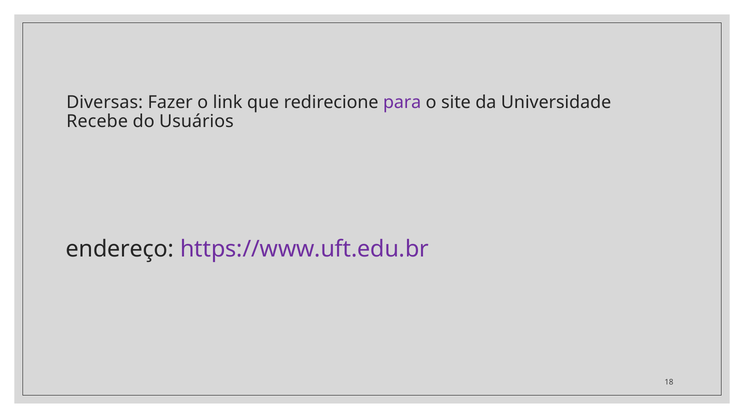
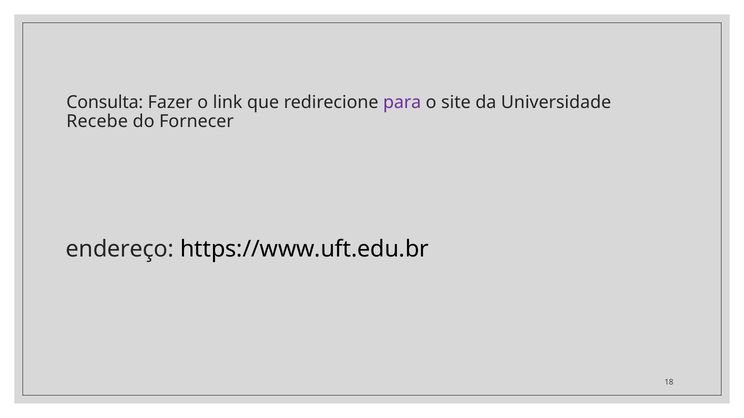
Diversas: Diversas -> Consulta (105, 102)
Usuários: Usuários -> Fornecer (196, 122)
https://www.uft.edu.br colour: purple -> black (305, 249)
